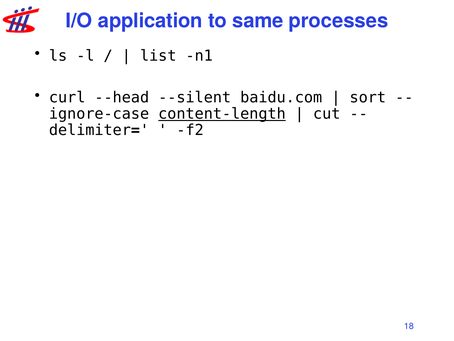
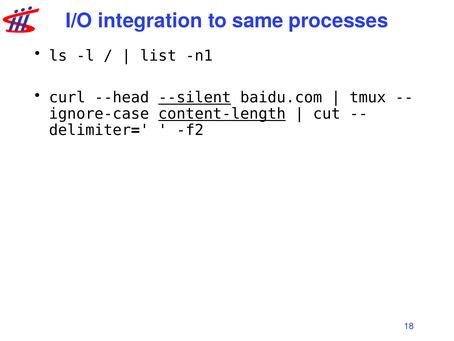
application: application -> integration (150, 21)
--silent underline: none -> present (195, 97)
sort: sort -> tmux (368, 97)
